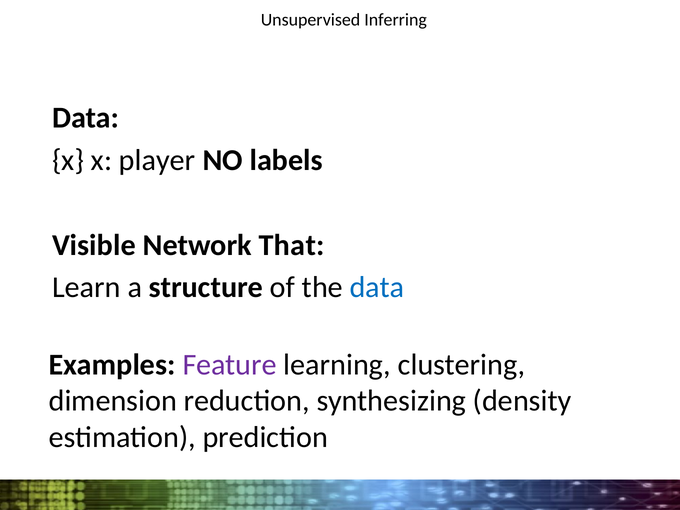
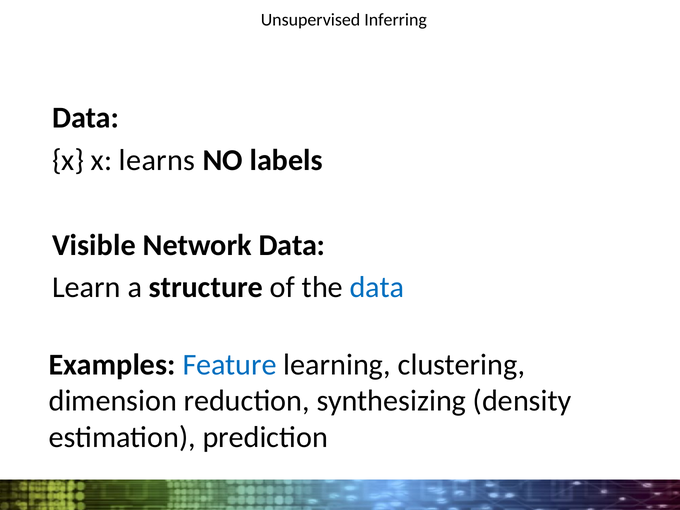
player: player -> learns (157, 160)
Network That: That -> Data (292, 245)
Feature colour: purple -> blue (230, 365)
